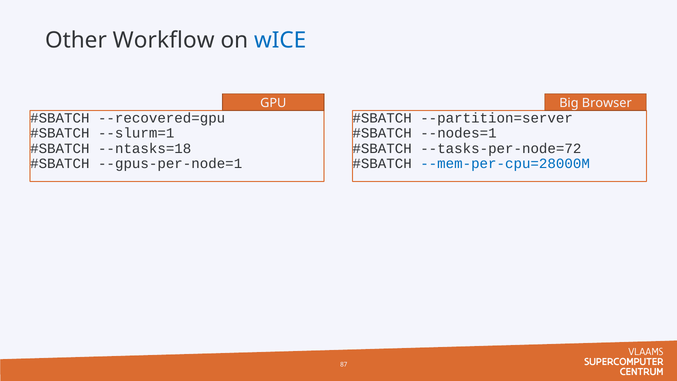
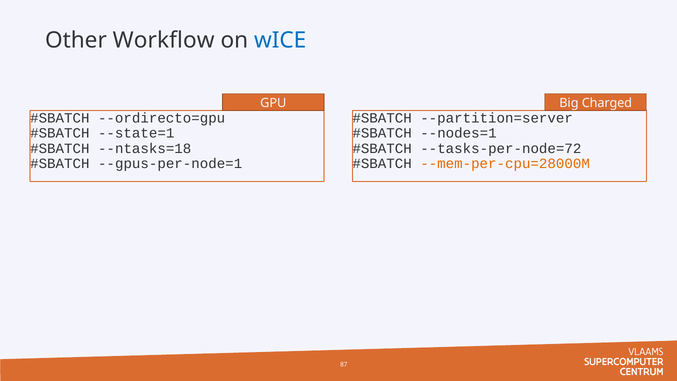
Browser: Browser -> Charged (607, 103)
--recovered=gpu: --recovered=gpu -> --ordirecto=gpu (162, 118)
--slurm=1: --slurm=1 -> --state=1 (136, 133)
--mem-per-cpu=28000M colour: blue -> orange (505, 164)
